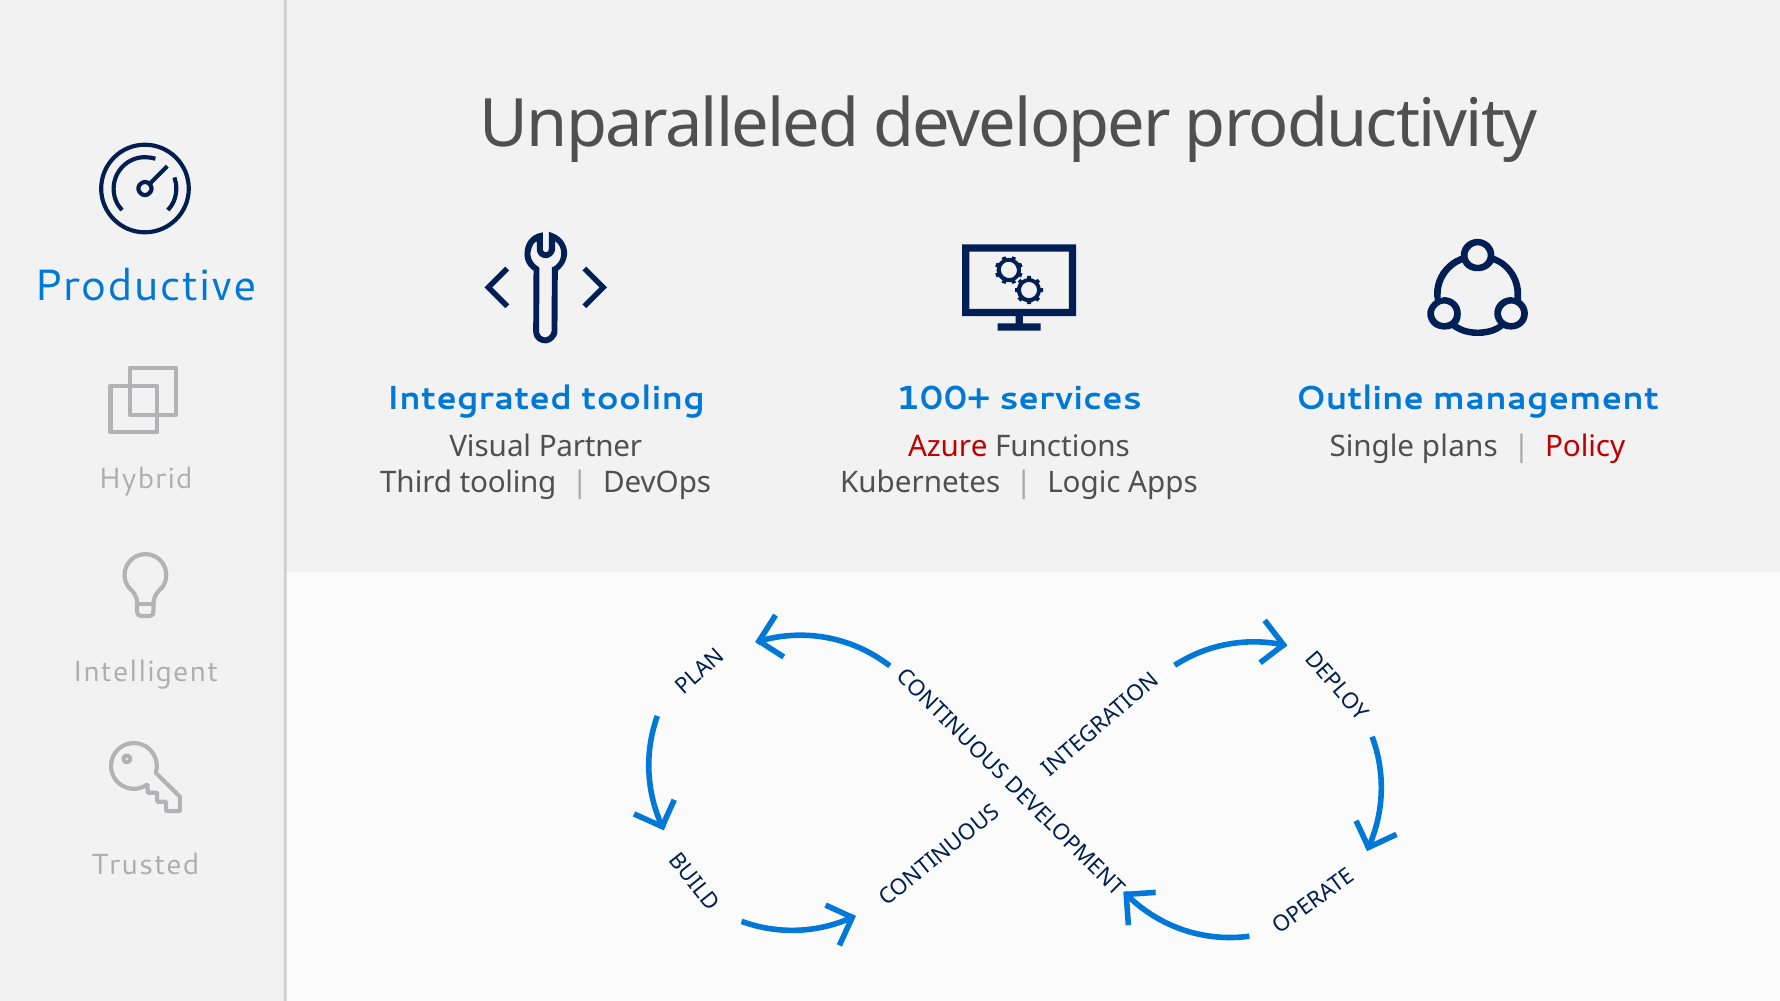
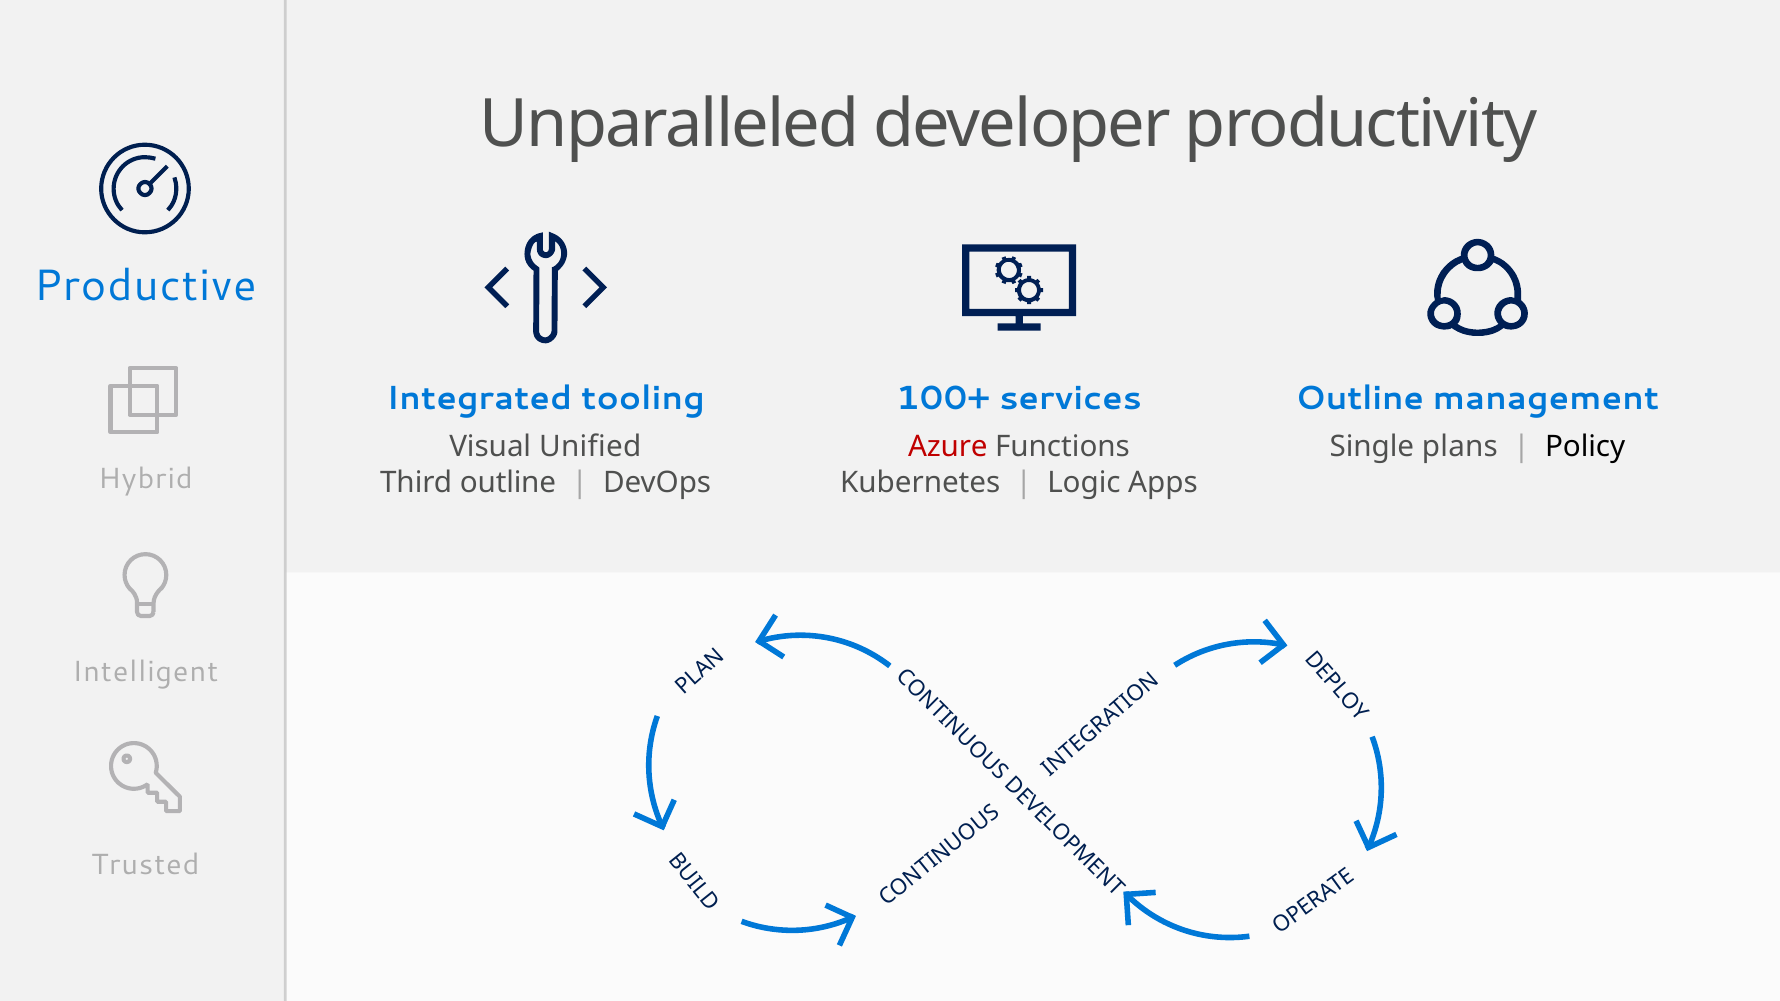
Partner: Partner -> Unified (590, 447)
Policy colour: red -> black (1585, 447)
Third tooling: tooling -> outline (508, 483)
